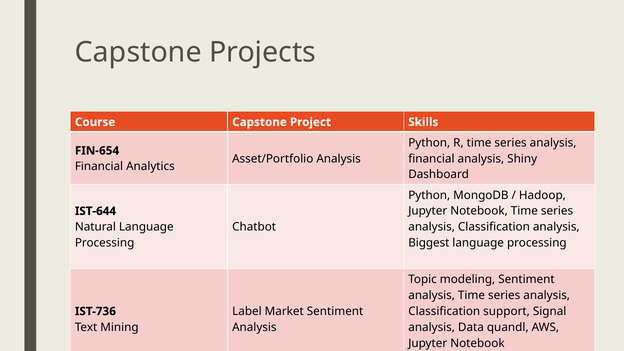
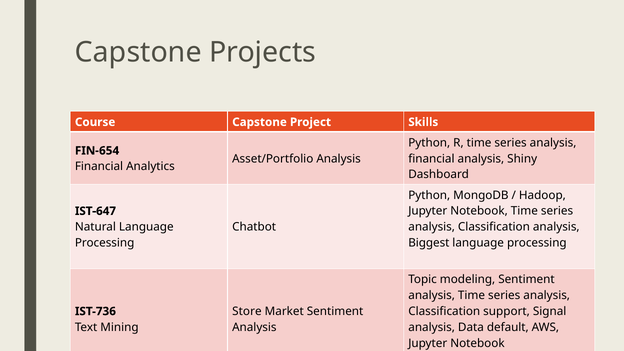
IST-644: IST-644 -> IST-647 (95, 211)
Label: Label -> Store (247, 311)
quandl: quandl -> default (508, 327)
